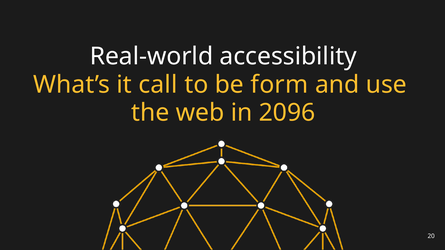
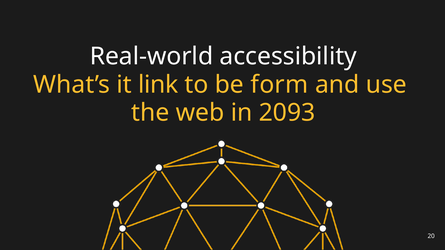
call: call -> link (158, 85)
2096: 2096 -> 2093 (287, 113)
